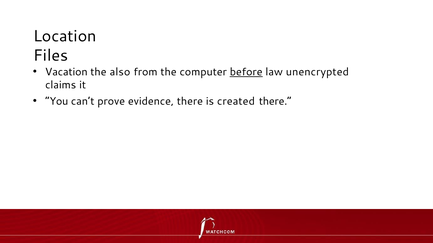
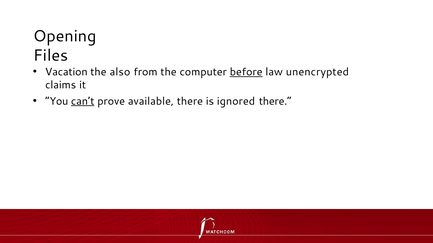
Location: Location -> Opening (65, 36)
can’t underline: none -> present (83, 101)
evidence: evidence -> available (151, 101)
created: created -> ignored (236, 101)
